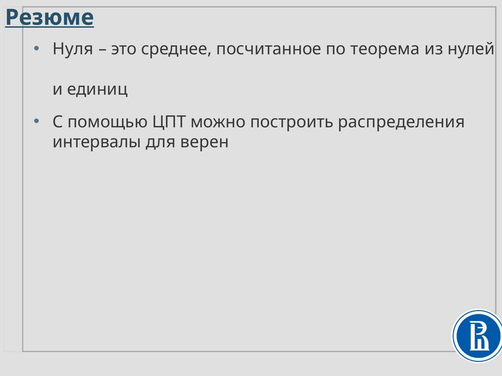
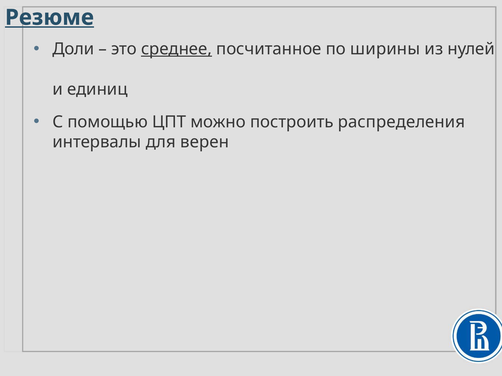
Нуля: Нуля -> Доли (73, 49)
среднее underline: none -> present (176, 49)
теорема: теорема -> ширины (385, 49)
